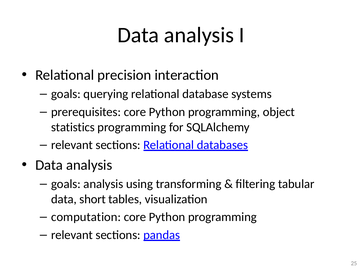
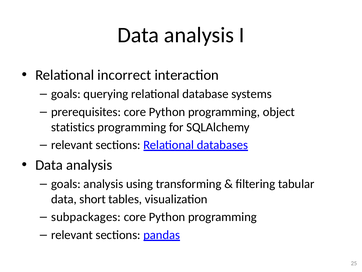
precision: precision -> incorrect (124, 75)
computation: computation -> subpackages (86, 217)
